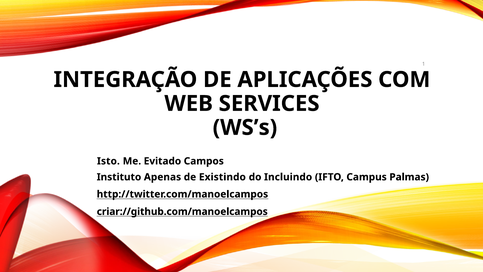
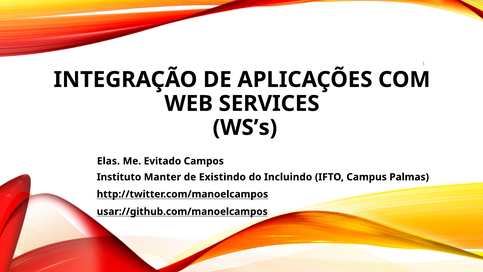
Isto: Isto -> Elas (108, 161)
Apenas: Apenas -> Manter (163, 177)
criar://github.com/manoelcampos: criar://github.com/manoelcampos -> usar://github.com/manoelcampos (182, 211)
